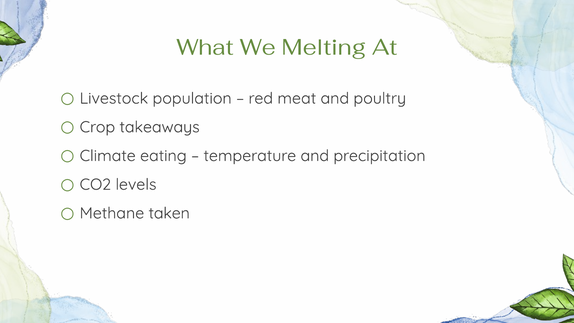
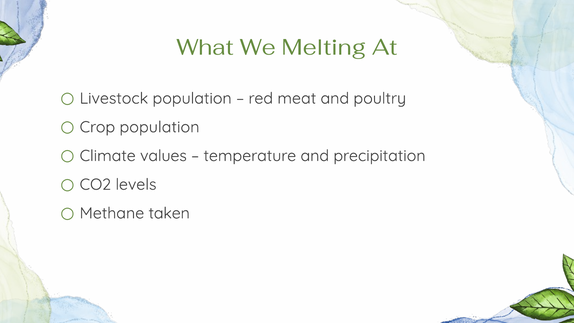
Crop takeaways: takeaways -> population (159, 127)
eating: eating -> values (163, 156)
